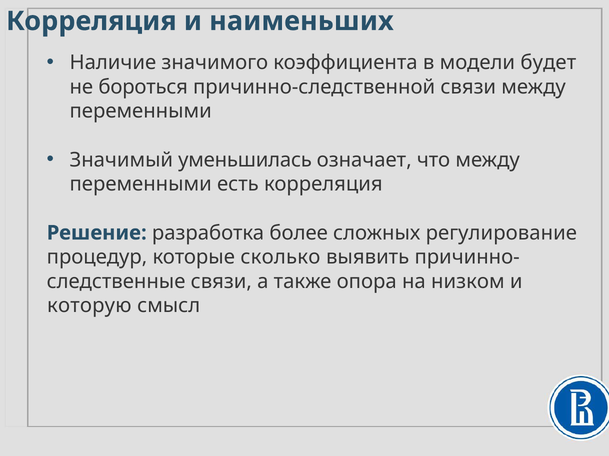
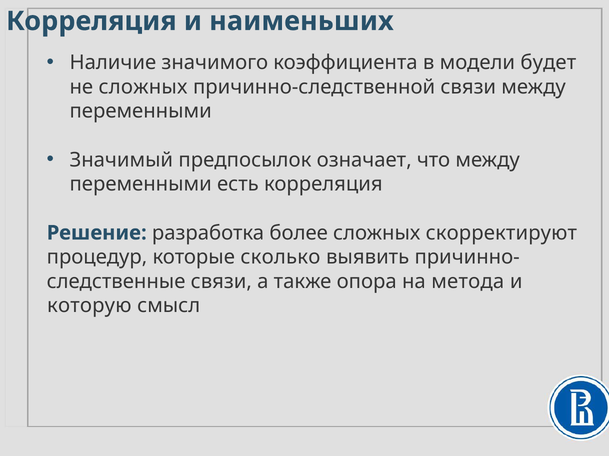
не бороться: бороться -> сложных (143, 87)
уменьшилась: уменьшилась -> предпосылок (245, 160)
регулирование: регулирование -> скорректируют (501, 233)
низком: низком -> метода (468, 282)
